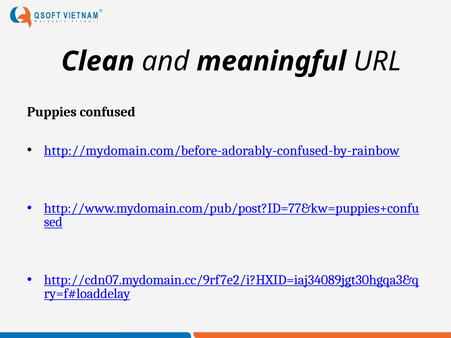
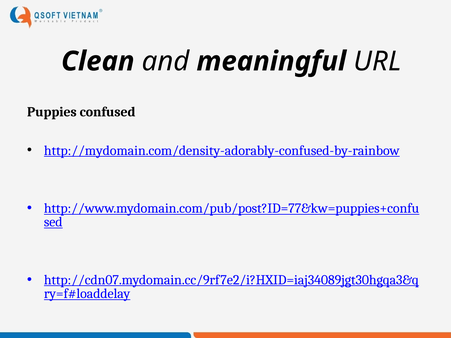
http://mydomain.com/before-adorably-confused-by-rainbow: http://mydomain.com/before-adorably-confused-by-rainbow -> http://mydomain.com/density-adorably-confused-by-rainbow (222, 151)
